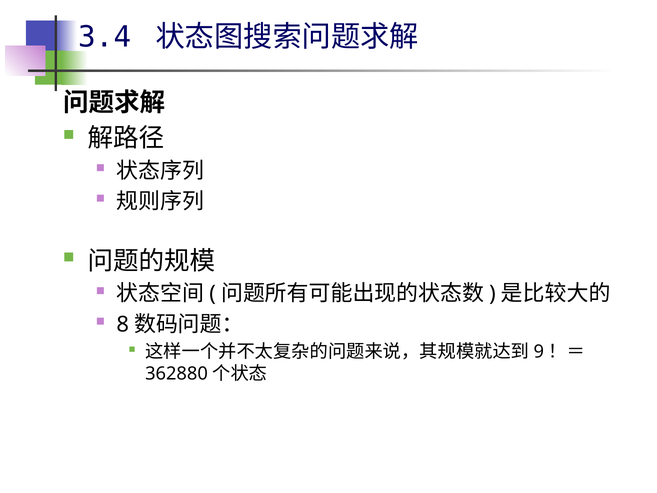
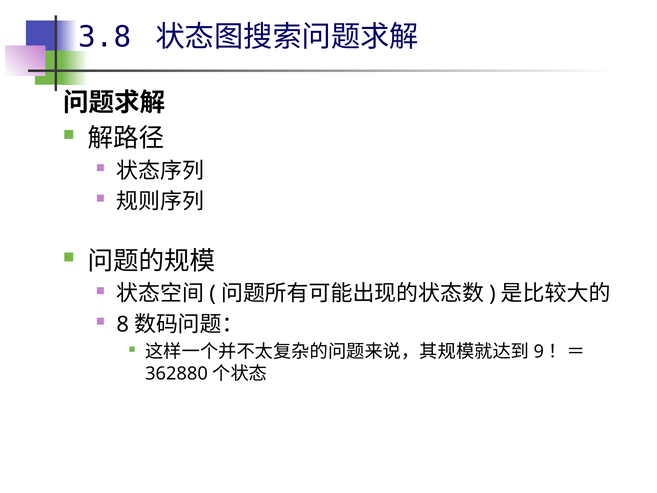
3.4: 3.4 -> 3.8 (105, 37)
